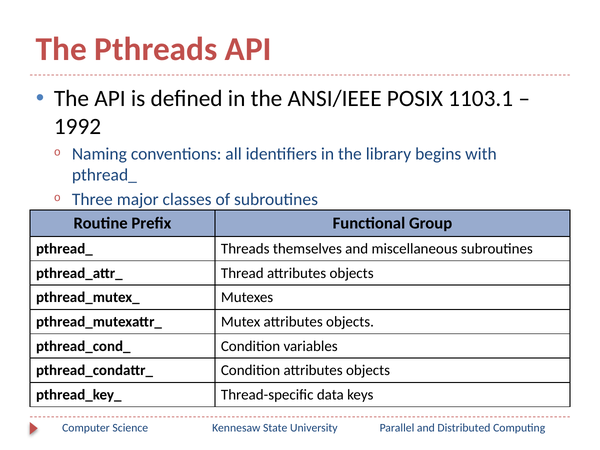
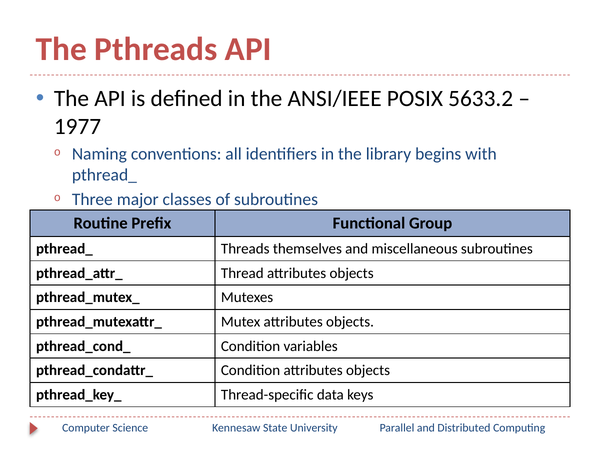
1103.1: 1103.1 -> 5633.2 (481, 99)
1992: 1992 -> 1977 (78, 127)
